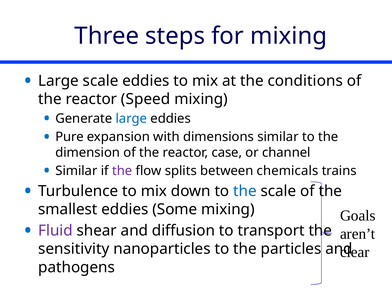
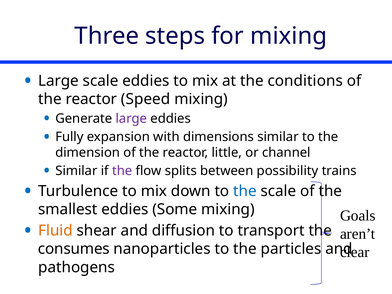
large colour: blue -> purple (131, 119)
Pure: Pure -> Fully (69, 137)
case: case -> little (227, 153)
chemicals: chemicals -> possibility (288, 171)
Fluid colour: purple -> orange (55, 231)
sensitivity: sensitivity -> consumes (74, 249)
